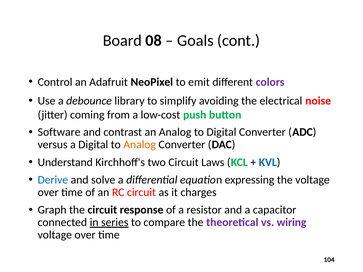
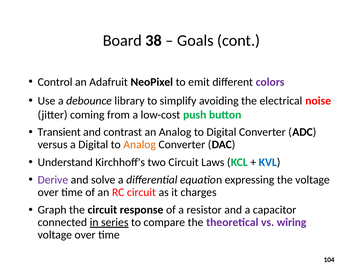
08: 08 -> 38 (154, 41)
Software: Software -> Transient (59, 132)
Derive colour: blue -> purple (53, 180)
